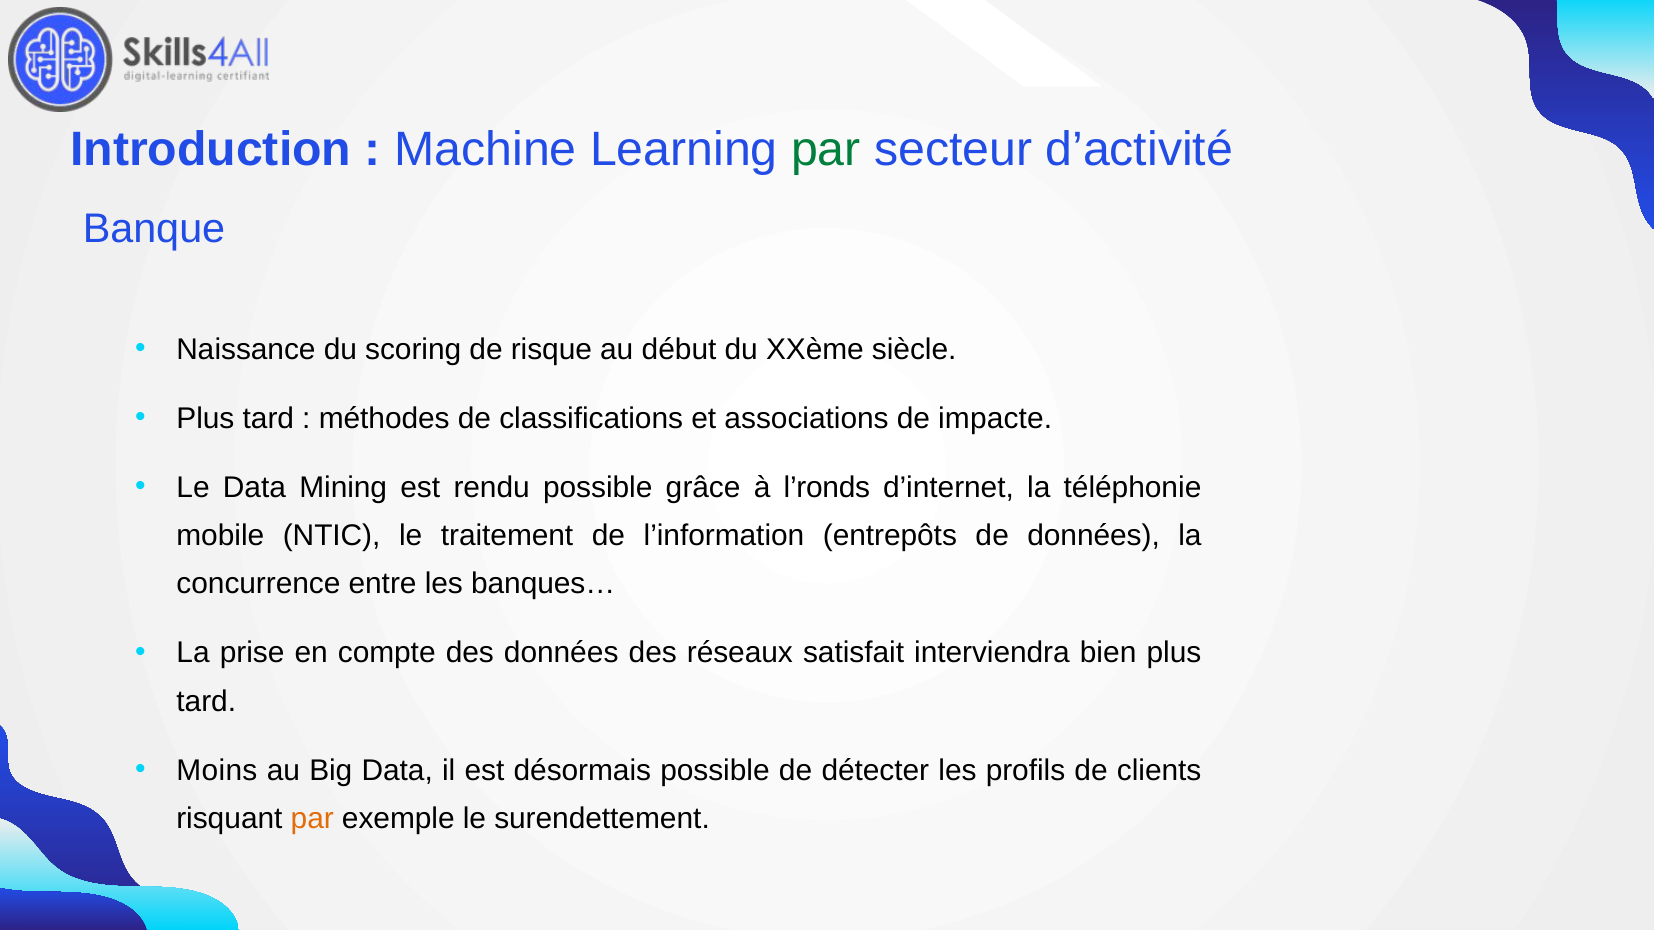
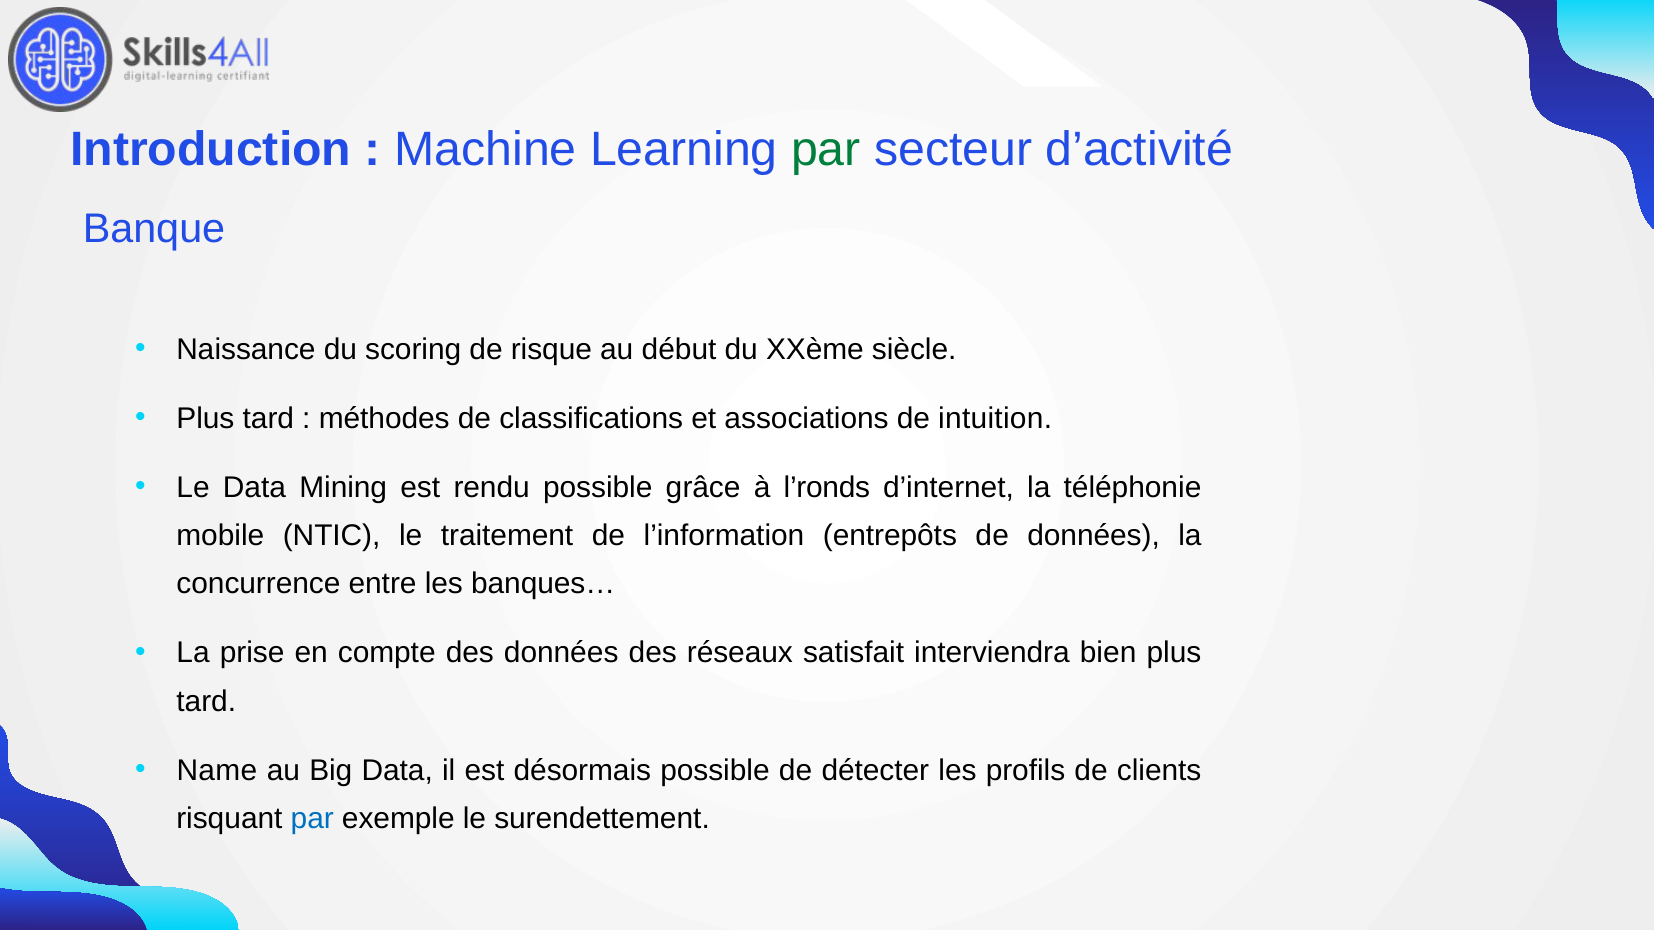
impacte: impacte -> intuition (995, 418)
Moins: Moins -> Name (217, 771)
par colour: orange -> blue (312, 819)
